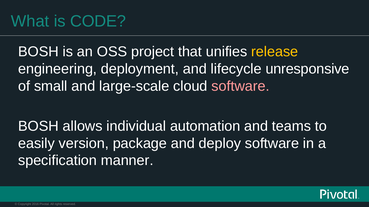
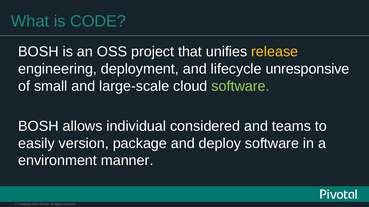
software colour: pink -> light green (240, 86)
automation: automation -> considered (205, 126)
specification: specification -> environment (58, 161)
